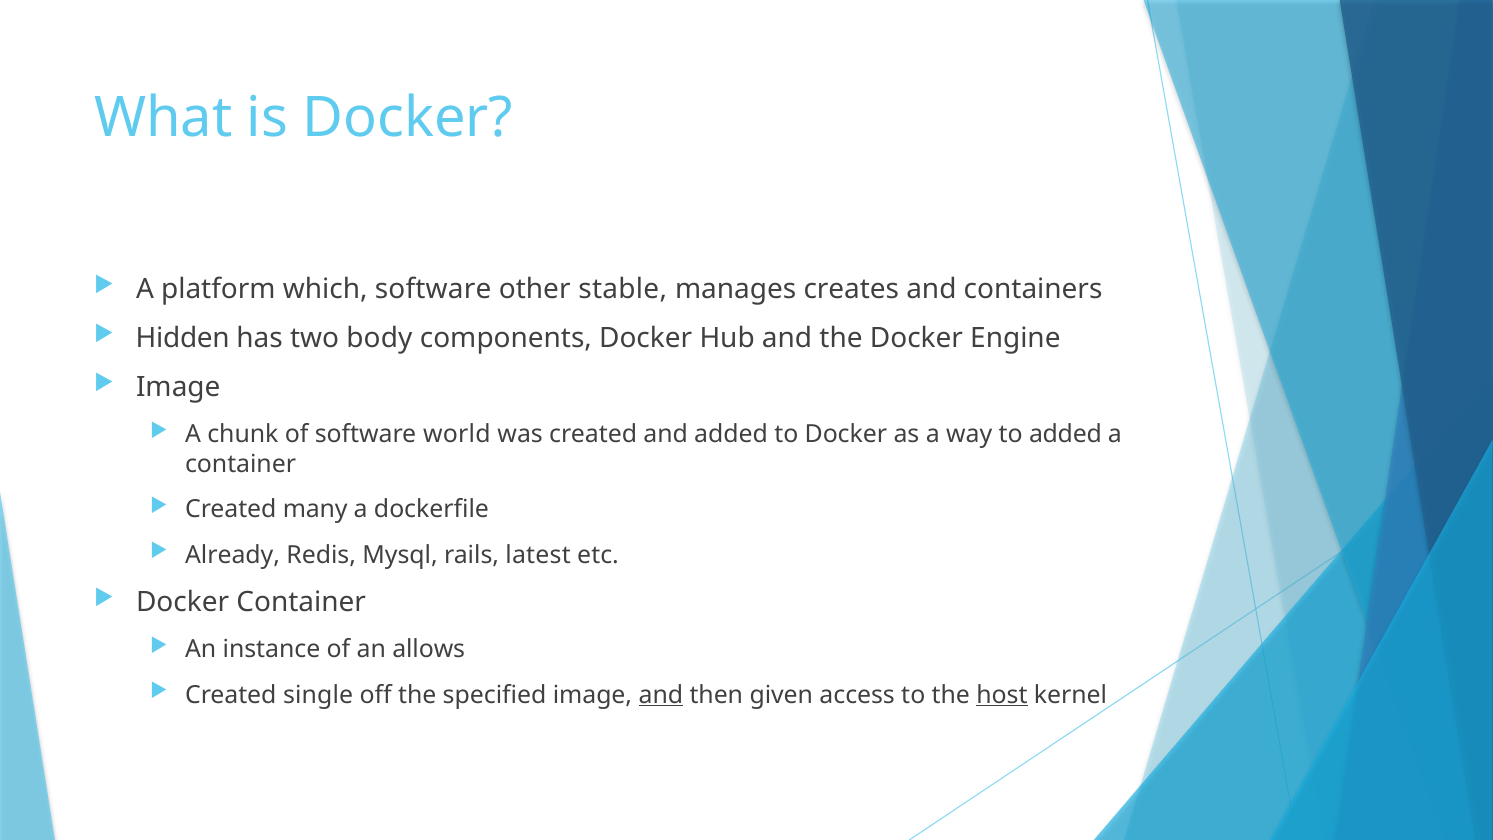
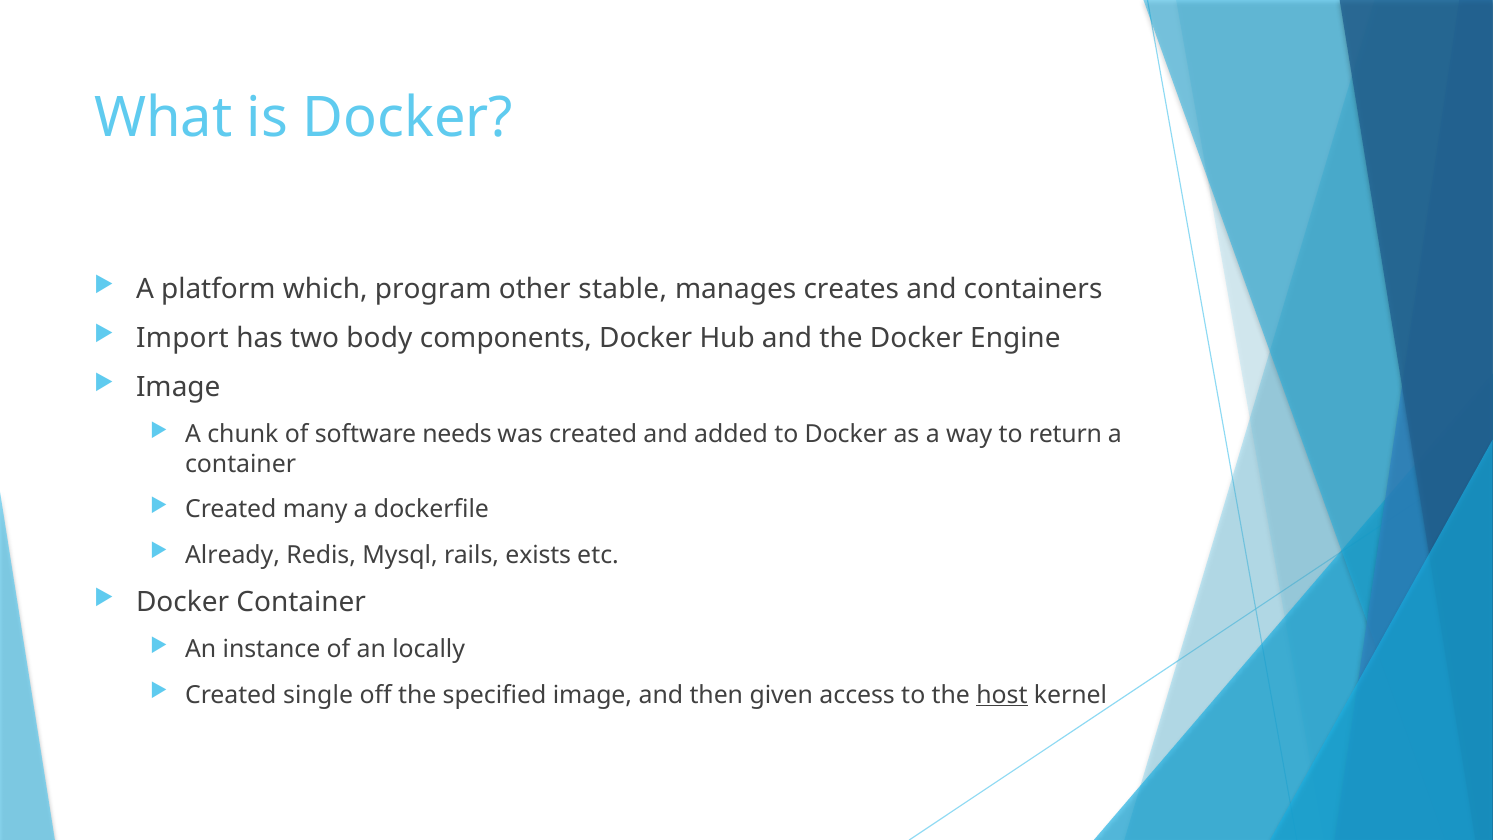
which software: software -> program (433, 289)
Hidden: Hidden -> Import (182, 338)
world: world -> needs (457, 434)
to added: added -> return (1065, 434)
latest: latest -> exists (538, 555)
allows: allows -> locally (429, 649)
and underline: present -> none (661, 695)
